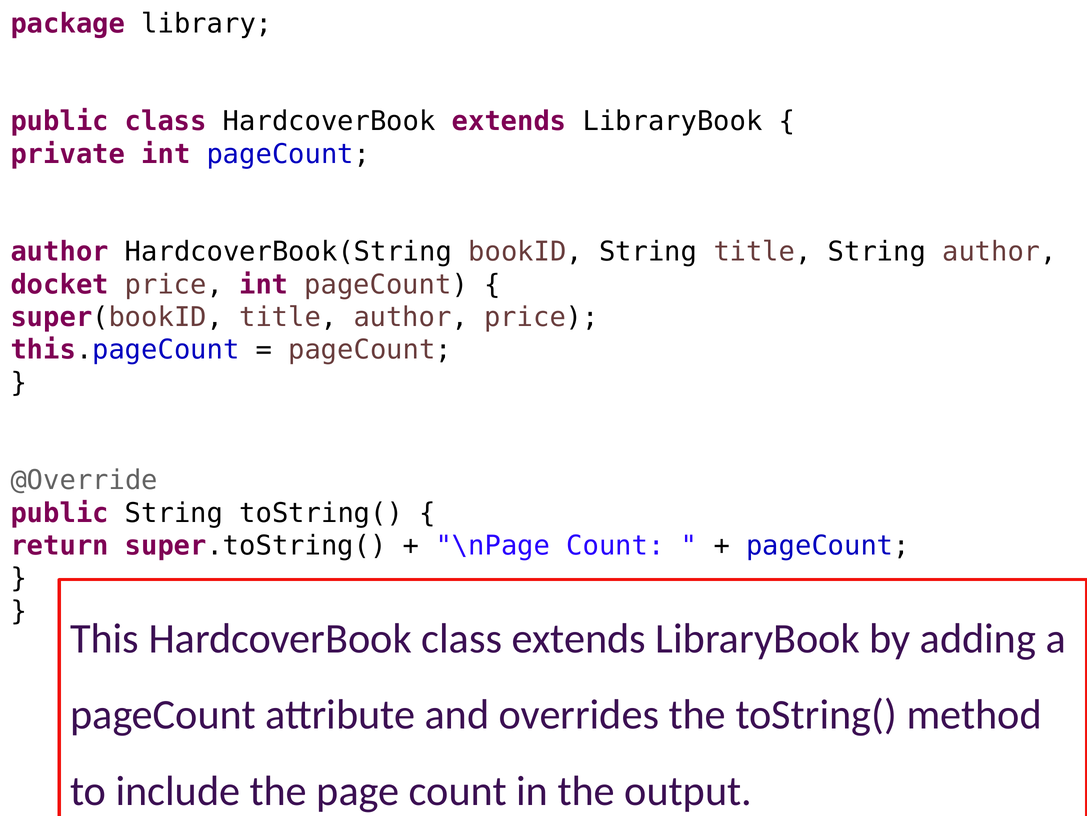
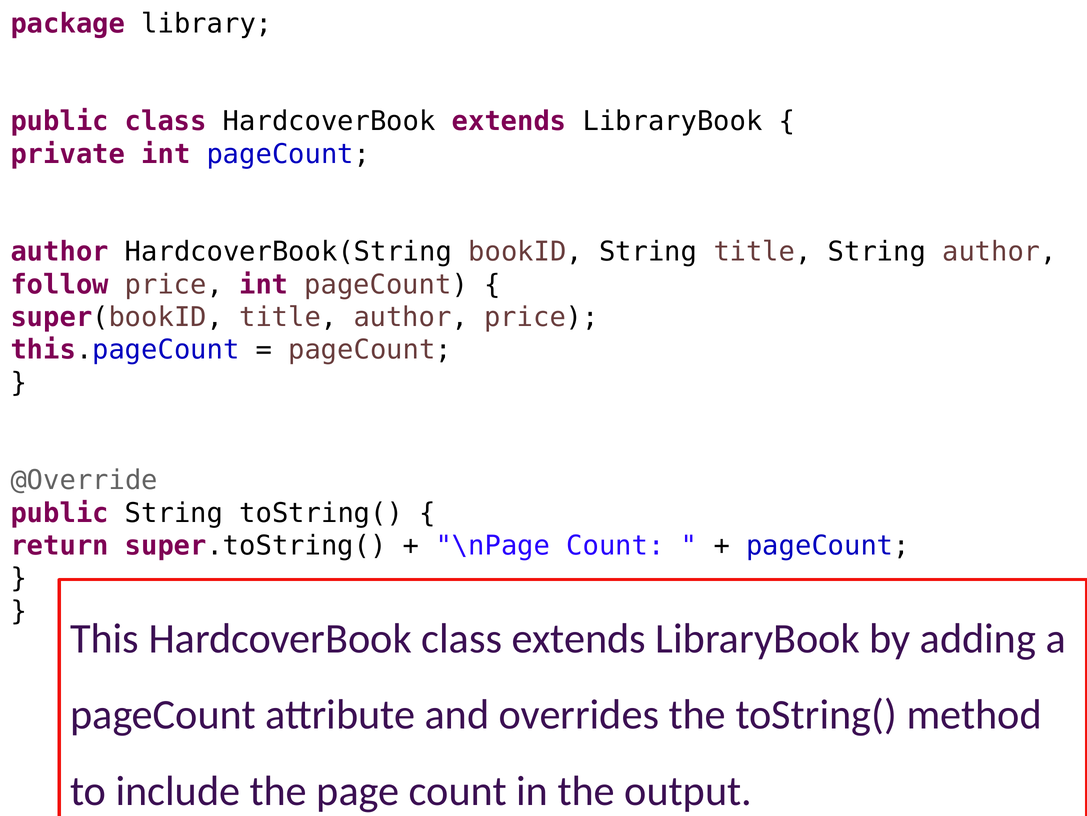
docket: docket -> follow (60, 284)
